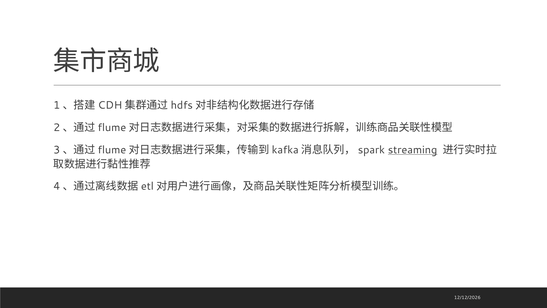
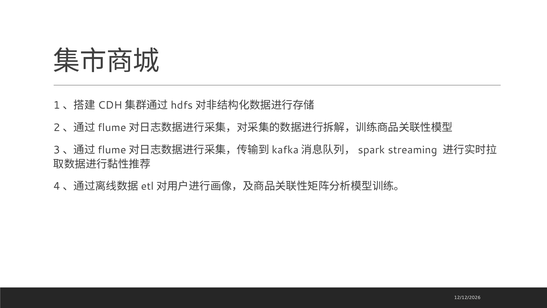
streaming underline: present -> none (413, 150)
